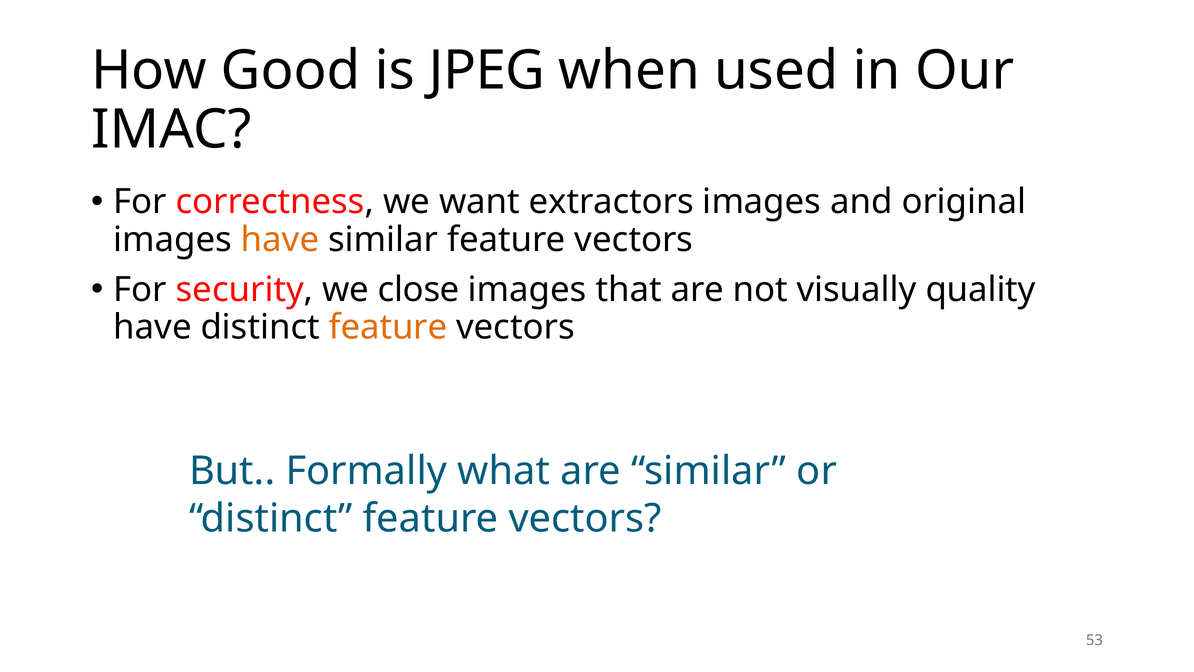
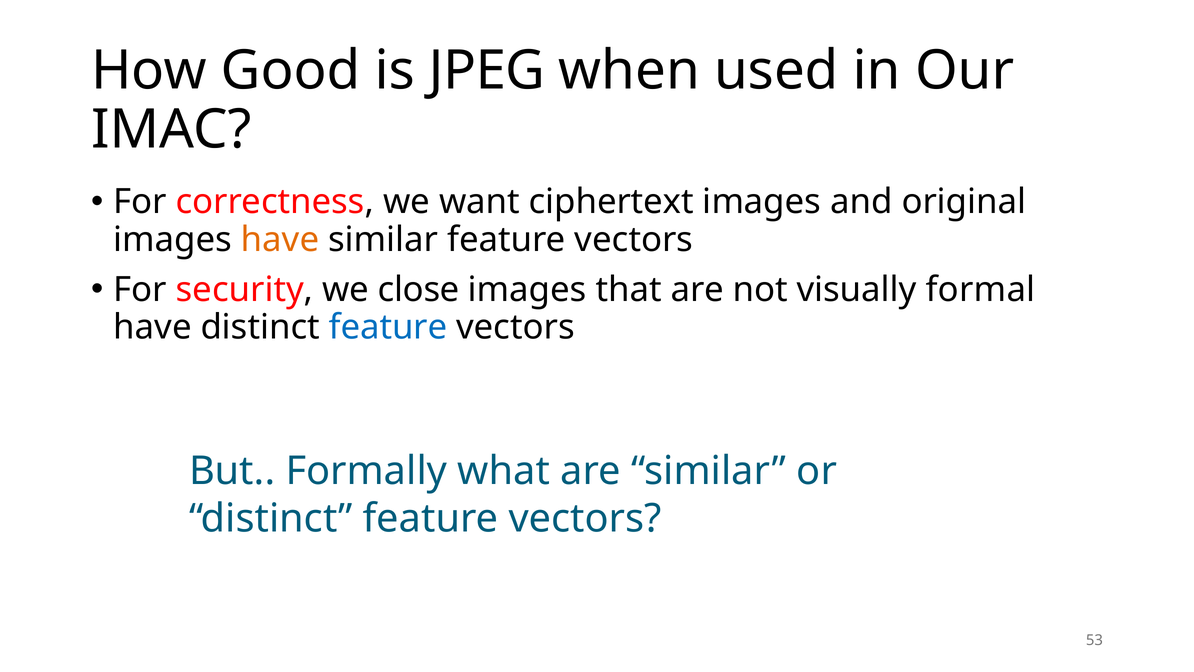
extractors: extractors -> ciphertext (611, 202)
quality: quality -> formal (981, 290)
feature colour: orange -> blue (388, 327)
